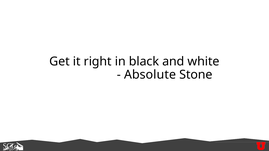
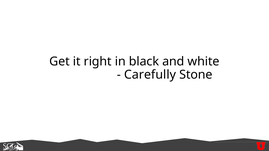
Absolute: Absolute -> Carefully (150, 75)
